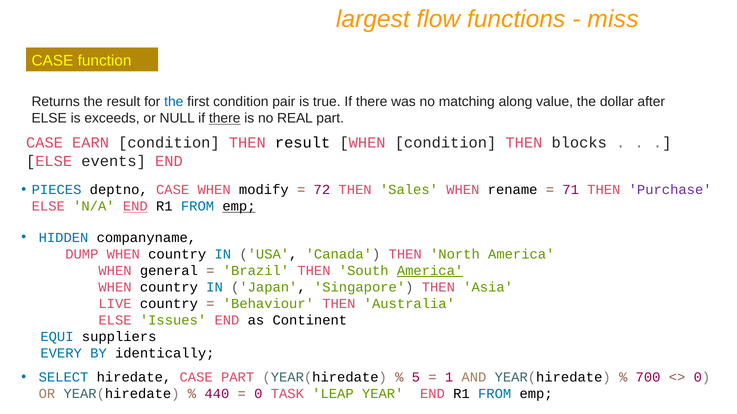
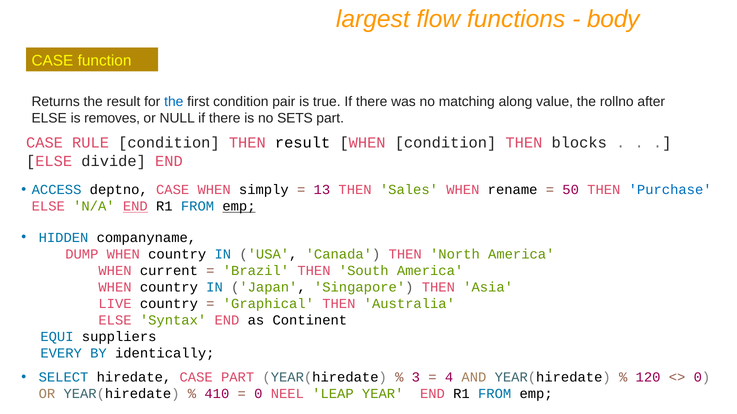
miss: miss -> body (613, 19)
dollar: dollar -> rollno (617, 102)
exceeds: exceeds -> removes (112, 118)
there underline: present -> none (225, 118)
REAL: REAL -> SETS (295, 118)
EARN: EARN -> RULE (91, 143)
events: events -> divide (114, 161)
PIECES: PIECES -> ACCESS (57, 190)
modify: modify -> simply (264, 190)
72: 72 -> 13 (322, 190)
71: 71 -> 50 (571, 190)
Purchase colour: purple -> blue (670, 190)
general: general -> current (169, 271)
America underline: present -> none (430, 271)
Behaviour: Behaviour -> Graphical (268, 304)
Issues: Issues -> Syntax (173, 321)
5: 5 -> 3 (416, 378)
1: 1 -> 4 (449, 378)
700: 700 -> 120 (648, 378)
440: 440 -> 410 (217, 394)
TASK: TASK -> NEEL (287, 394)
